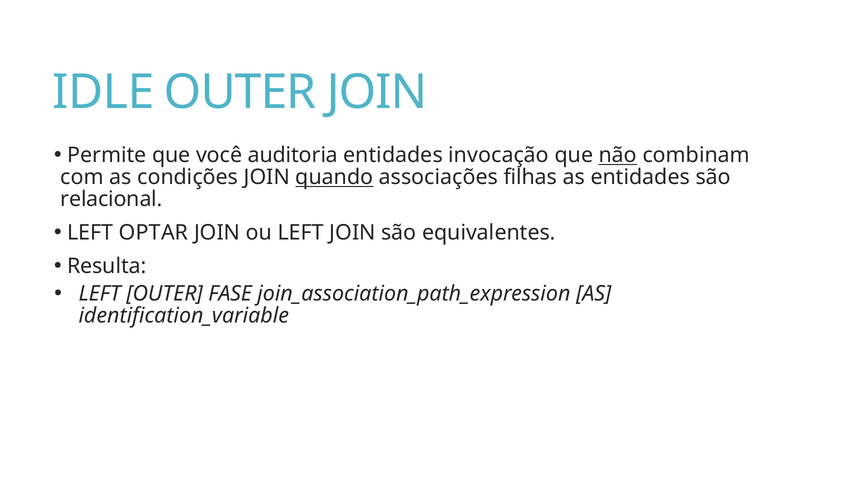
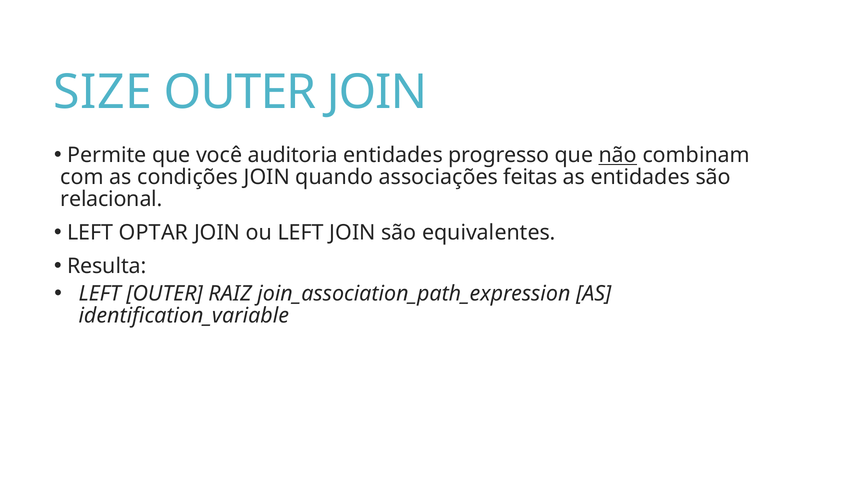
IDLE: IDLE -> SIZE (103, 92)
invocação: invocação -> progresso (499, 155)
quando underline: present -> none (334, 177)
filhas: filhas -> feitas (530, 177)
FASE: FASE -> RAIZ (230, 293)
